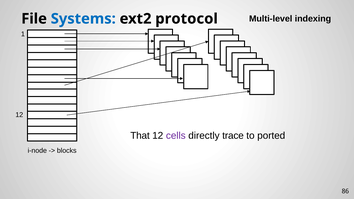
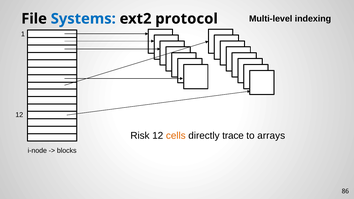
That: That -> Risk (140, 136)
cells colour: purple -> orange (176, 136)
ported: ported -> arrays (271, 136)
